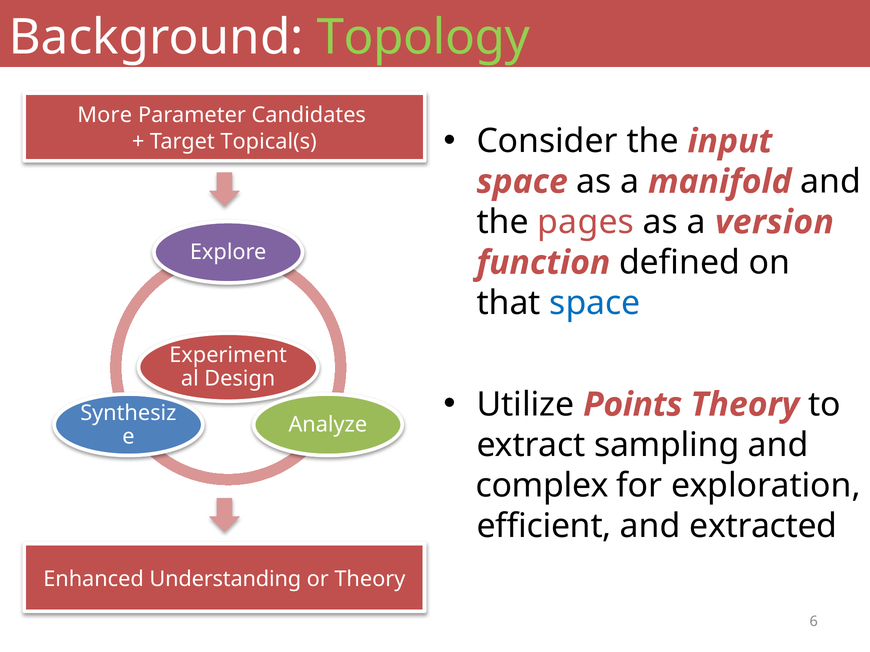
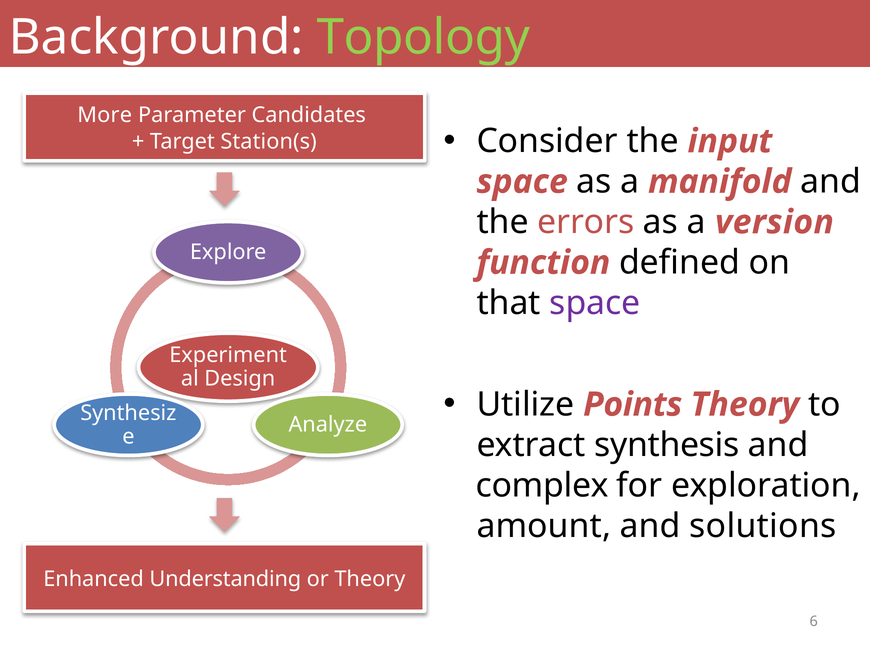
Topical(s: Topical(s -> Station(s (269, 142)
pages: pages -> errors (586, 222)
space colour: blue -> purple (595, 303)
sampling: sampling -> synthesis (667, 445)
efficient: efficient -> amount (544, 526)
extracted: extracted -> solutions (763, 526)
